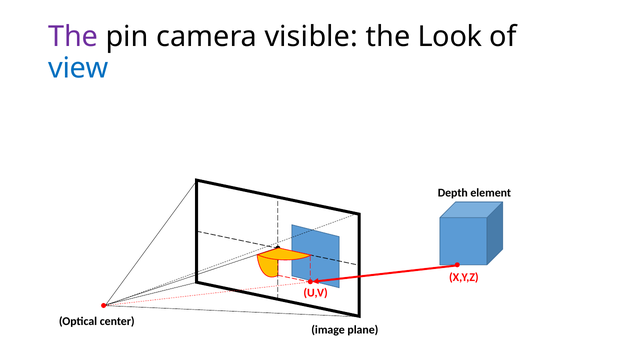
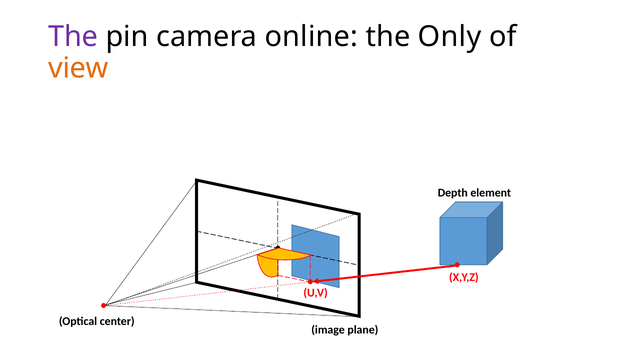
visible: visible -> online (311, 37)
Look: Look -> Only (450, 37)
view colour: blue -> orange (78, 68)
